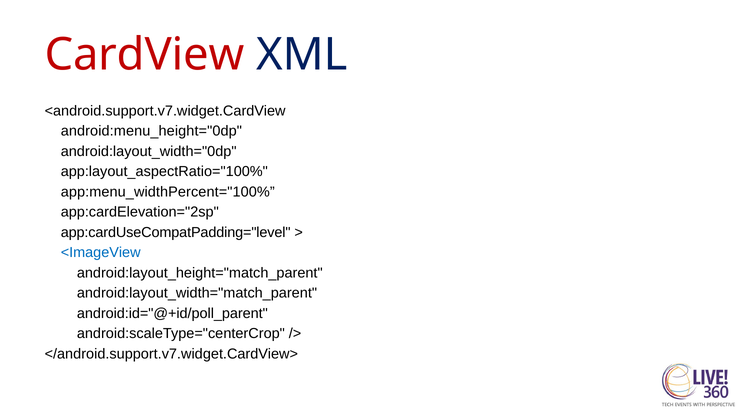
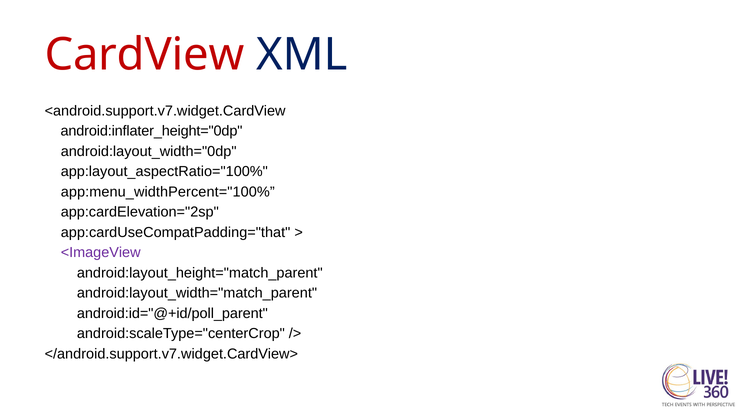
android:menu_height="0dp: android:menu_height="0dp -> android:inflater_height="0dp (151, 131)
app:cardUseCompatPadding="level: app:cardUseCompatPadding="level -> app:cardUseCompatPadding="that (176, 233)
<ImageView colour: blue -> purple (101, 253)
